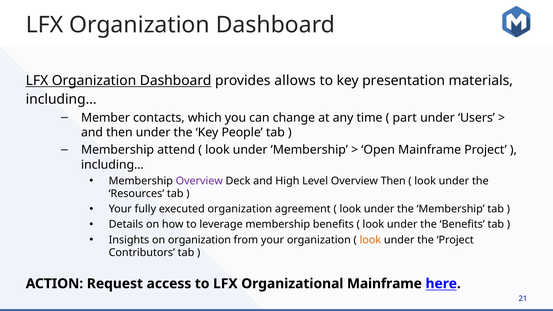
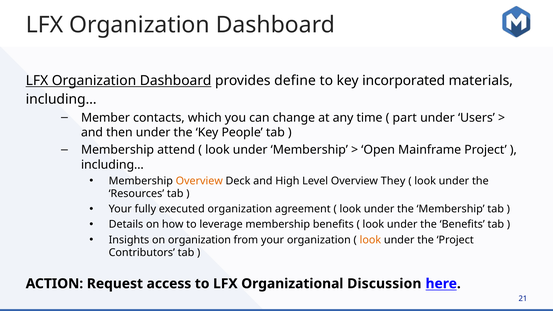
allows: allows -> define (295, 81)
presentation: presentation -> incorporated (404, 81)
Overview colour: purple -> orange (199, 181)
Overview Then: Then -> They (393, 181)
Organizational Mainframe: Mainframe -> Discussion (384, 284)
